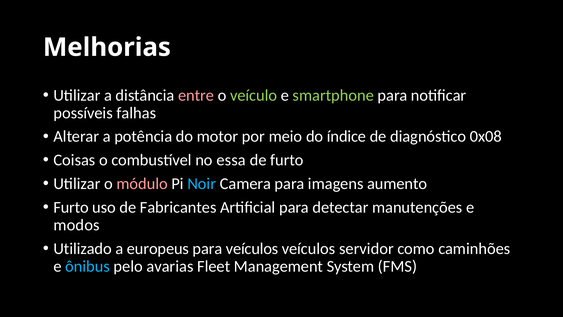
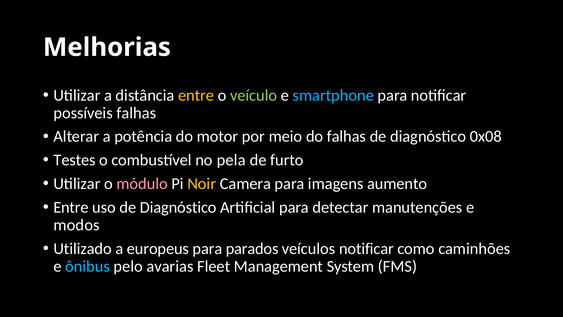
entre colour: pink -> yellow (196, 95)
smartphone colour: light green -> light blue (333, 95)
do índice: índice -> falhas (347, 136)
Coisas: Coisas -> Testes (75, 160)
essa: essa -> pela (231, 160)
Noir colour: light blue -> yellow (202, 184)
Furto: Furto -> Entre (71, 207)
uso de Fabricantes: Fabricantes -> Diagnóstico (178, 207)
para veículos: veículos -> parados (252, 248)
veículos servidor: servidor -> notificar (366, 248)
